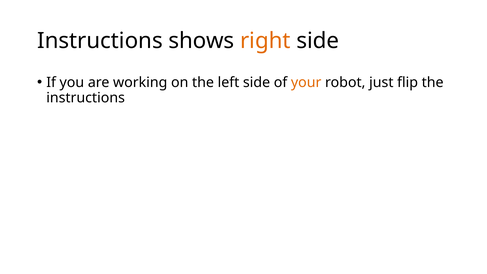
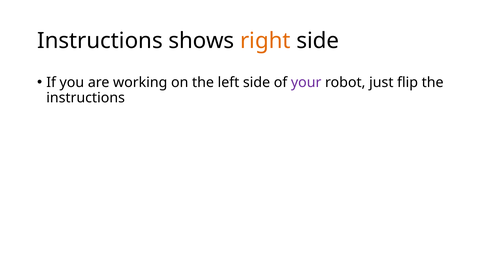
your colour: orange -> purple (306, 82)
